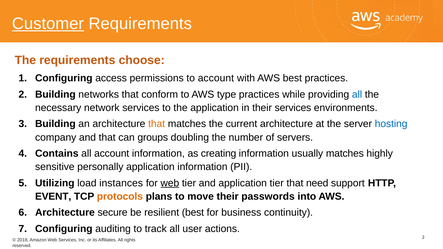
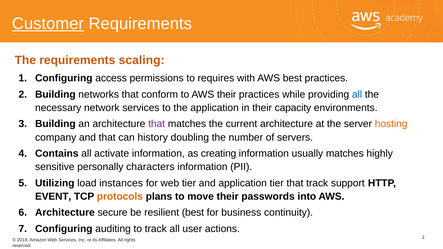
choose: choose -> scaling (142, 60)
to account: account -> requires (216, 78)
AWS type: type -> their (227, 94)
their services: services -> capacity (293, 108)
that colour: orange -> purple (157, 124)
hosting colour: blue -> orange (391, 124)
groups: groups -> history (153, 137)
all account: account -> activate (112, 154)
personally application: application -> characters (150, 167)
web underline: present -> none (170, 183)
that need: need -> track (317, 183)
